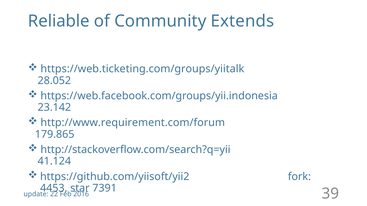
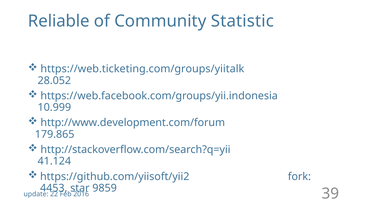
Extends: Extends -> Statistic (242, 21)
23.142: 23.142 -> 10.999 (54, 108)
http://www.requirement.com/forum: http://www.requirement.com/forum -> http://www.development.com/forum (133, 123)
7391: 7391 -> 9859 (105, 188)
